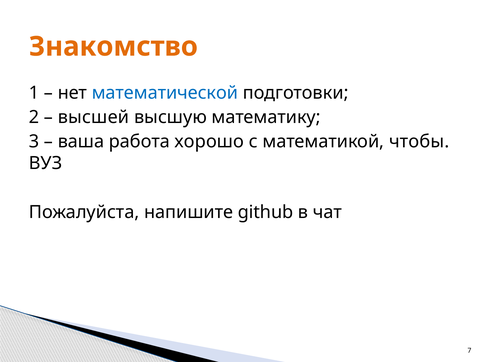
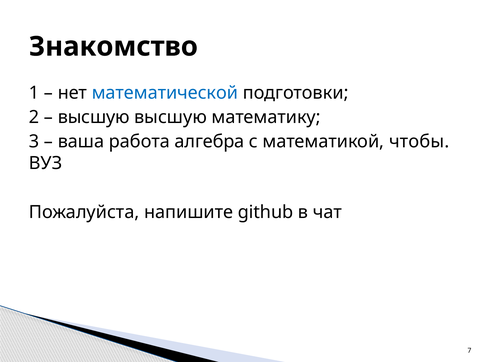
Знакомство colour: orange -> black (113, 47)
высшей: высшей -> высшую (94, 117)
хорошо: хорошо -> алгебра (209, 142)
